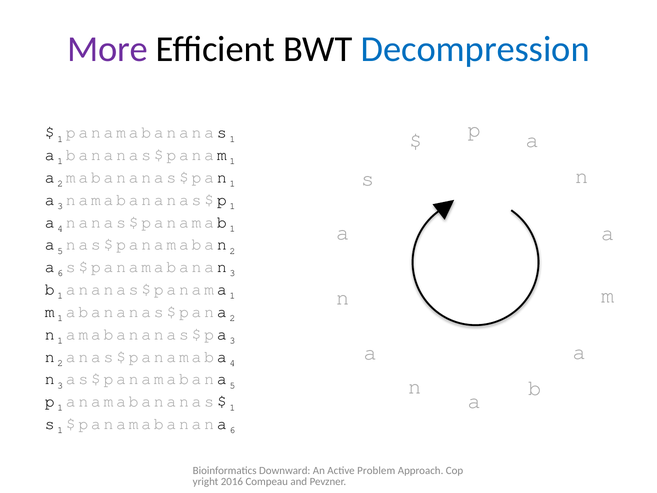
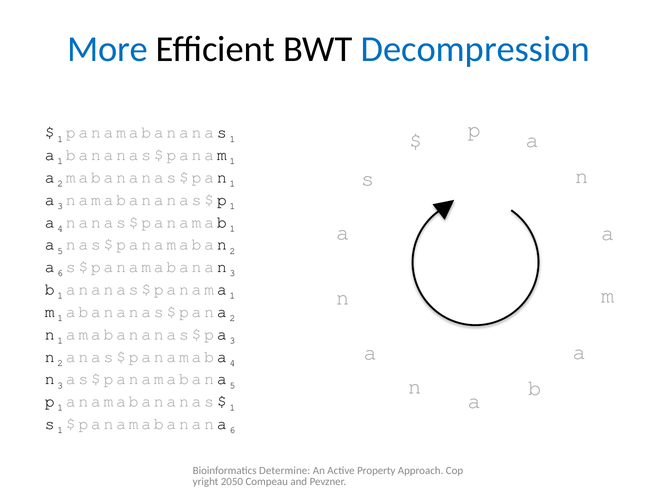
More colour: purple -> blue (107, 49)
Downward: Downward -> Determine (285, 470)
Problem: Problem -> Property (376, 470)
2016: 2016 -> 2050 (232, 481)
